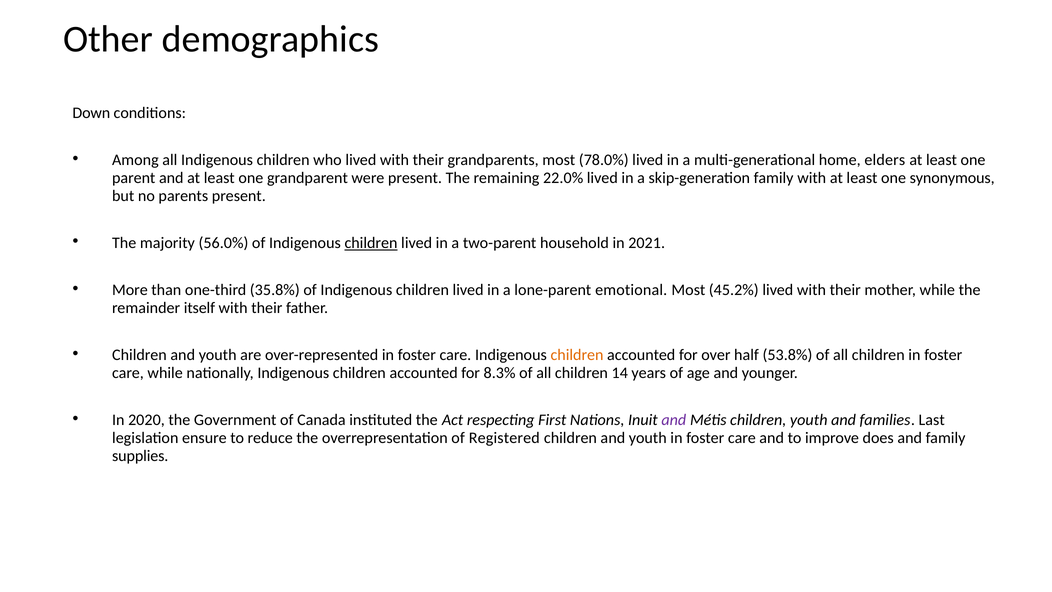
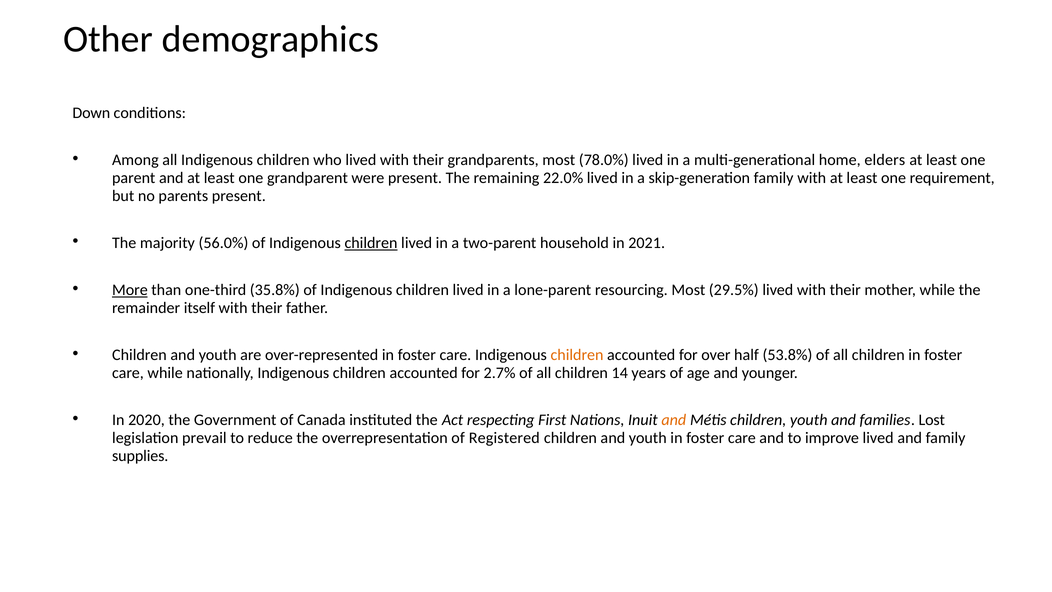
synonymous: synonymous -> requirement (952, 178)
More underline: none -> present (130, 290)
emotional: emotional -> resourcing (631, 290)
45.2%: 45.2% -> 29.5% (734, 290)
8.3%: 8.3% -> 2.7% (500, 373)
and colour: purple -> orange (674, 420)
Last: Last -> Lost (932, 420)
ensure: ensure -> prevail (204, 438)
improve does: does -> lived (878, 438)
